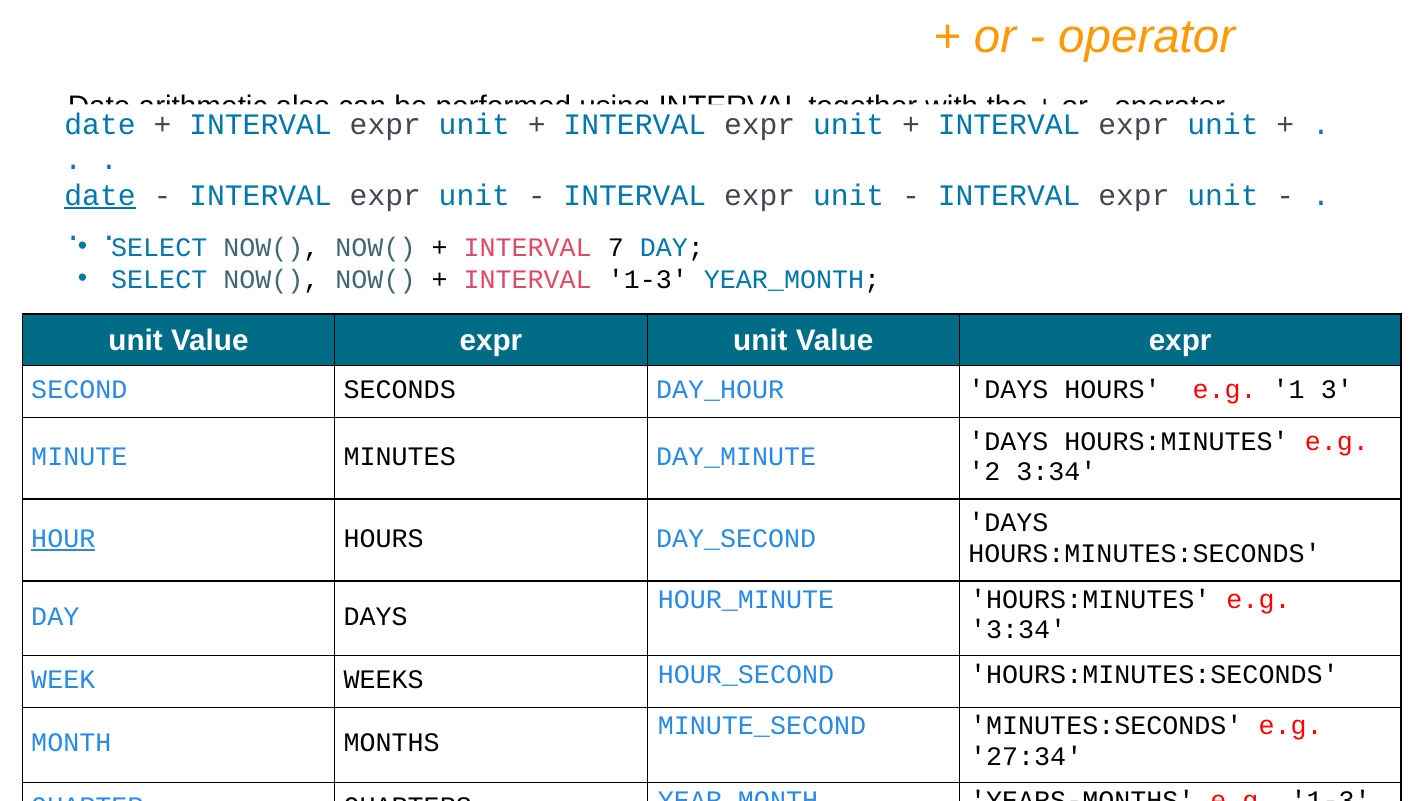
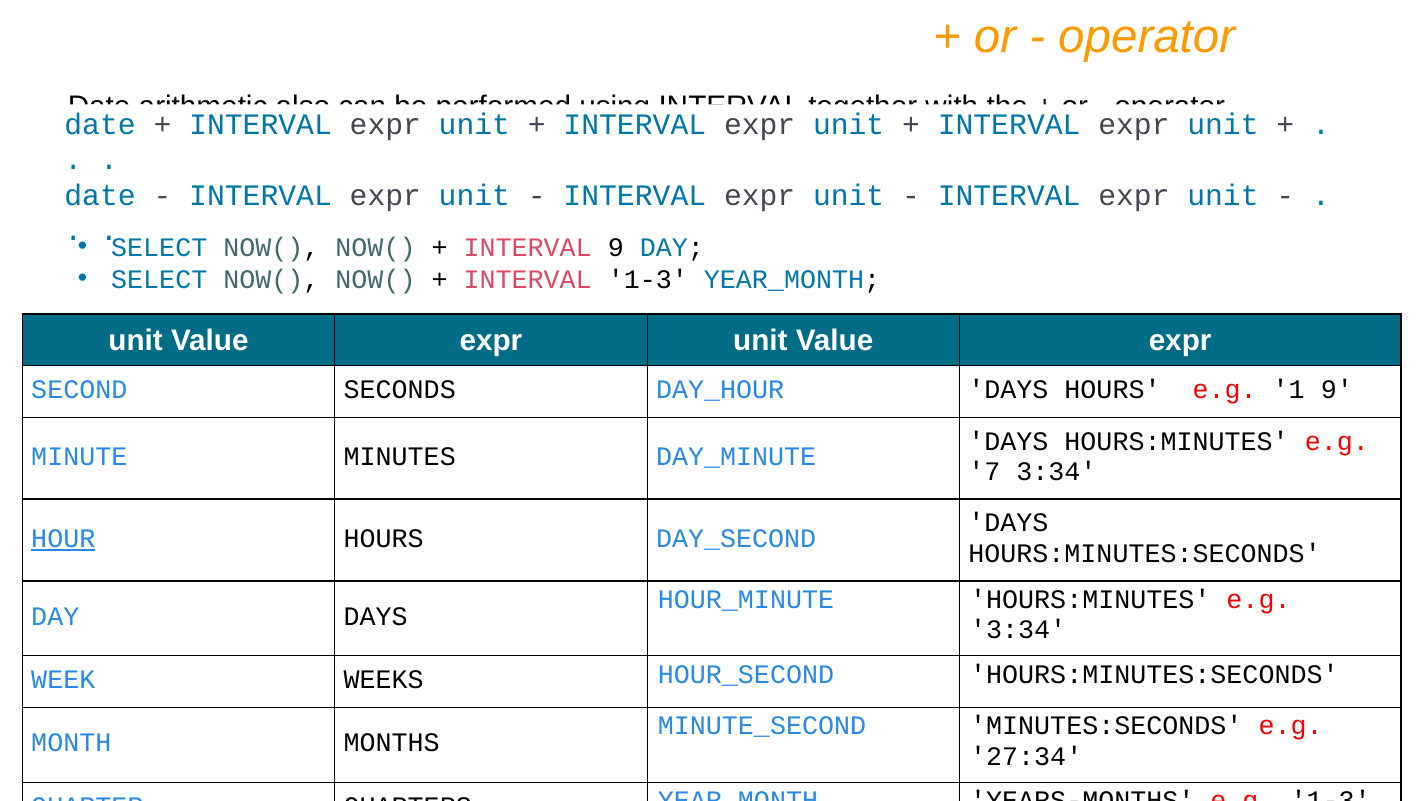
date underline: present -> none (100, 196)
INTERVAL 7: 7 -> 9 (616, 247)
1 3: 3 -> 9 (1337, 390)
2: 2 -> 7 (984, 472)
